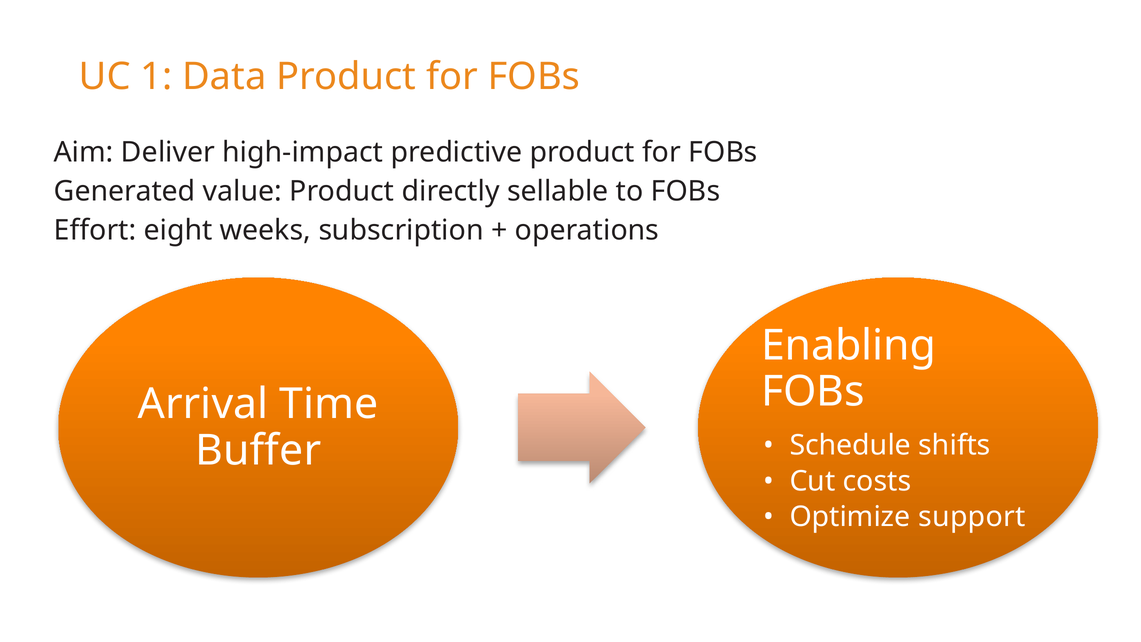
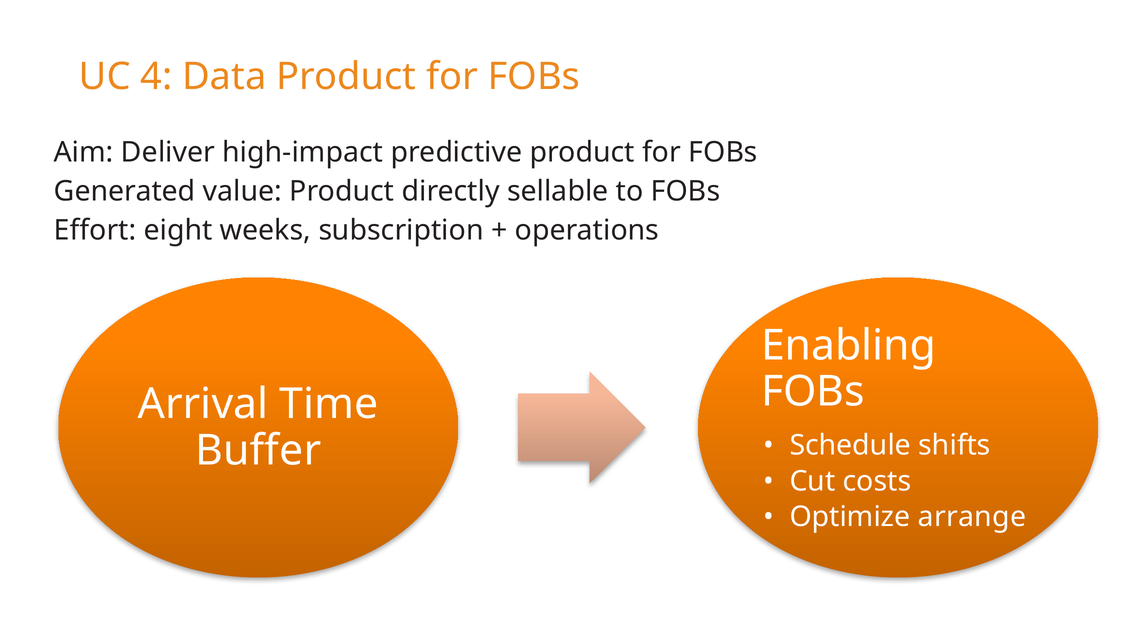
1: 1 -> 4 (156, 77)
support: support -> arrange (972, 517)
